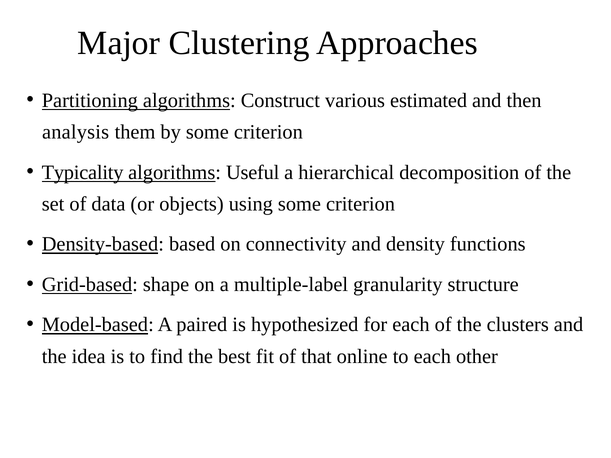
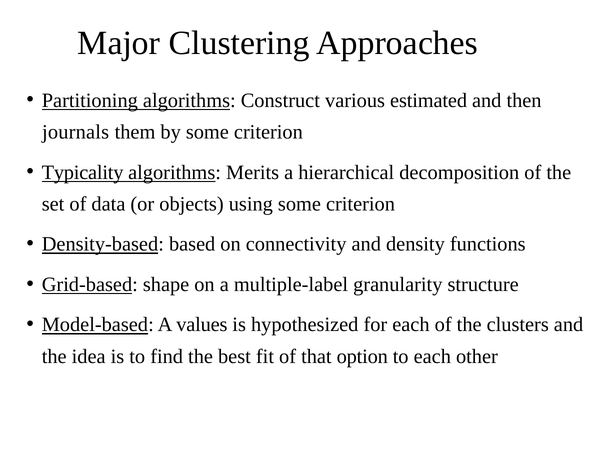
analysis: analysis -> journals (76, 132)
Useful: Useful -> Merits (253, 172)
paired: paired -> values (202, 325)
online: online -> option (362, 357)
